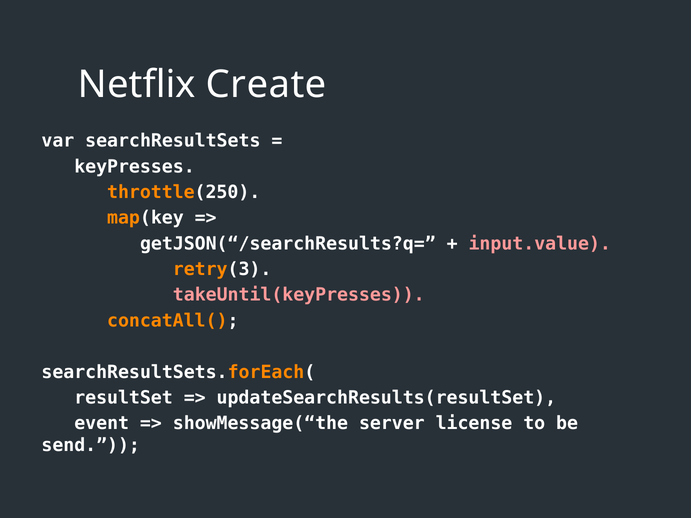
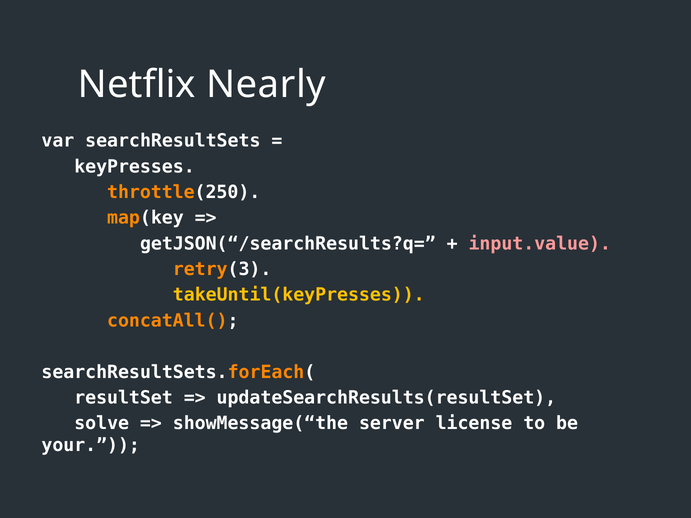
Create: Create -> Nearly (266, 84)
takeUntil(keyPresses colour: pink -> yellow (299, 295)
event: event -> solve (102, 424)
send: send -> your (91, 446)
